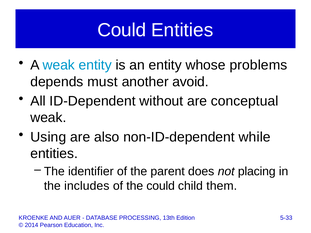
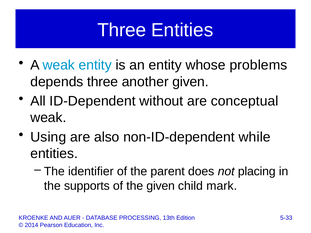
Could: Could -> Three (122, 30)
depends must: must -> three (103, 82)
another avoid: avoid -> given (191, 82)
includes: includes -> supports (87, 186)
the could: could -> given (161, 186)
them: them -> mark (222, 186)
